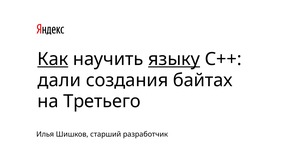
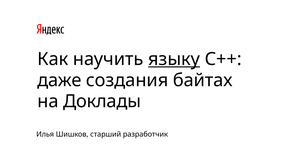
Как underline: present -> none (53, 59)
дали: дали -> даже (59, 80)
Третьего: Третьего -> Доклады (102, 101)
